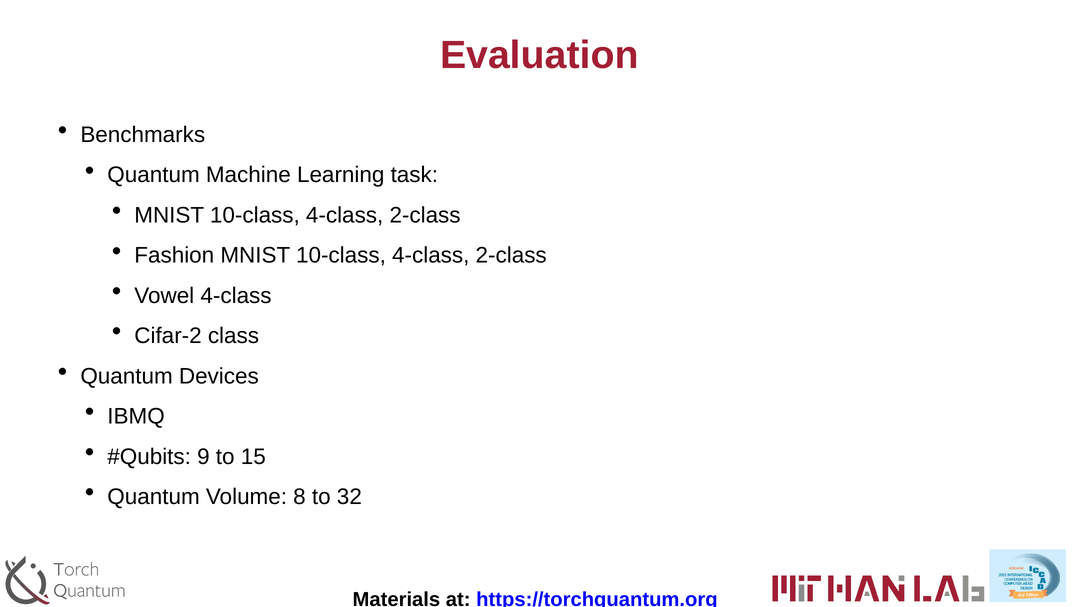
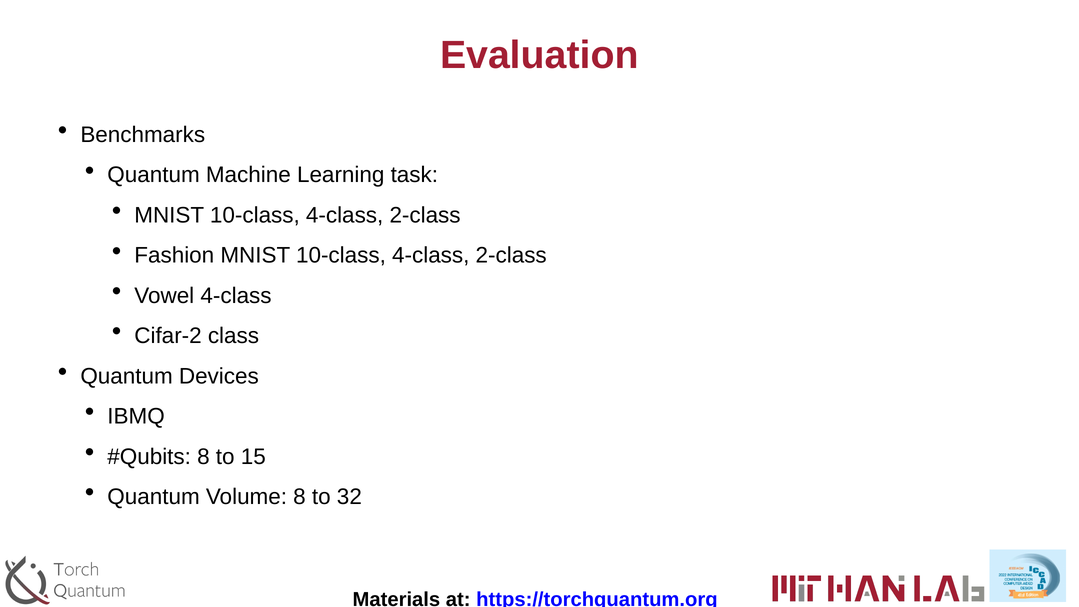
9: 9 -> 8 (203, 457)
